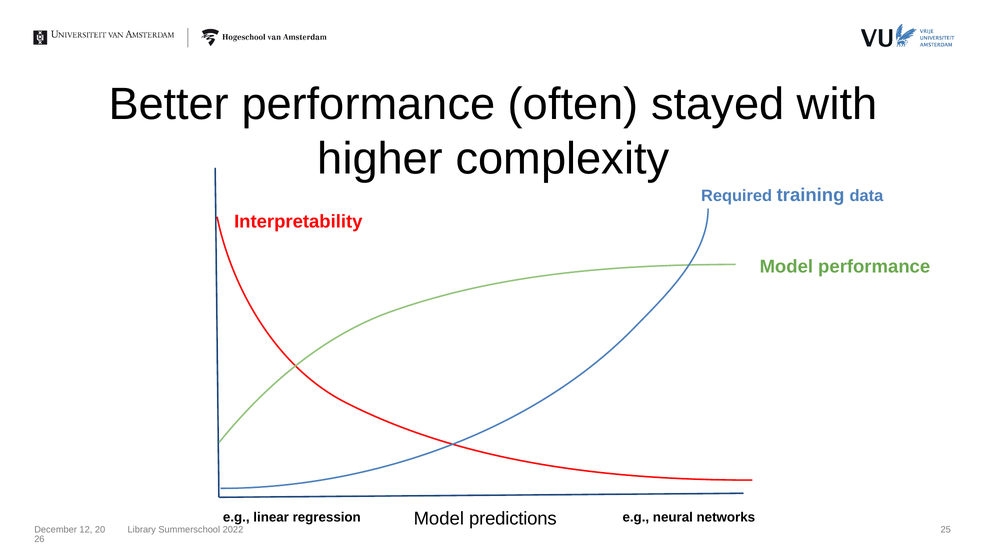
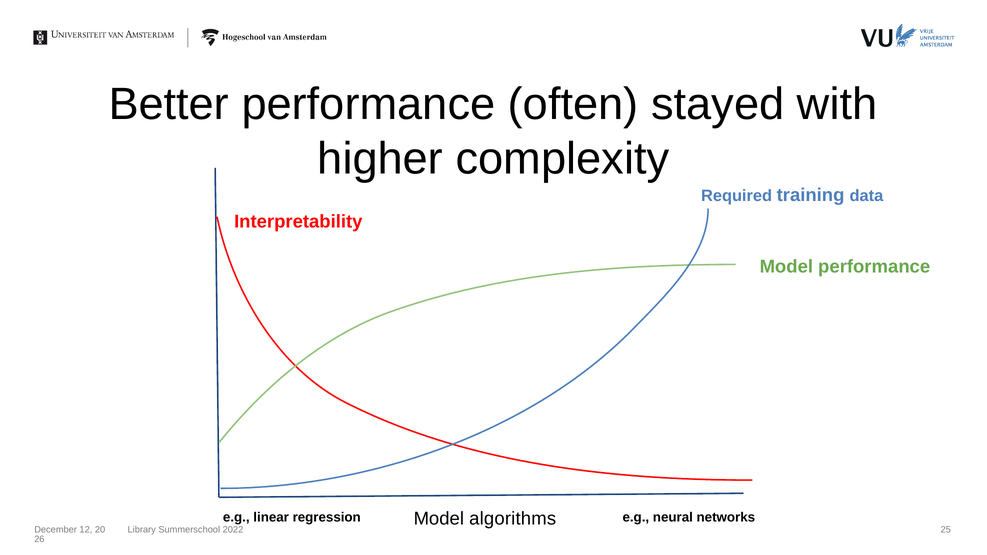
predictions: predictions -> algorithms (513, 519)
